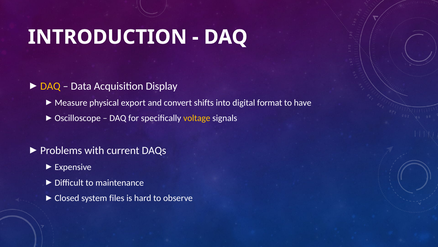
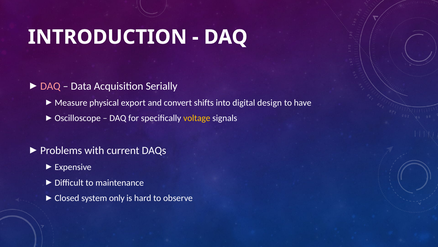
DAQ colour: yellow -> pink (50, 86)
Display: Display -> Serially (162, 86)
format: format -> design (270, 102)
files: files -> only (117, 198)
